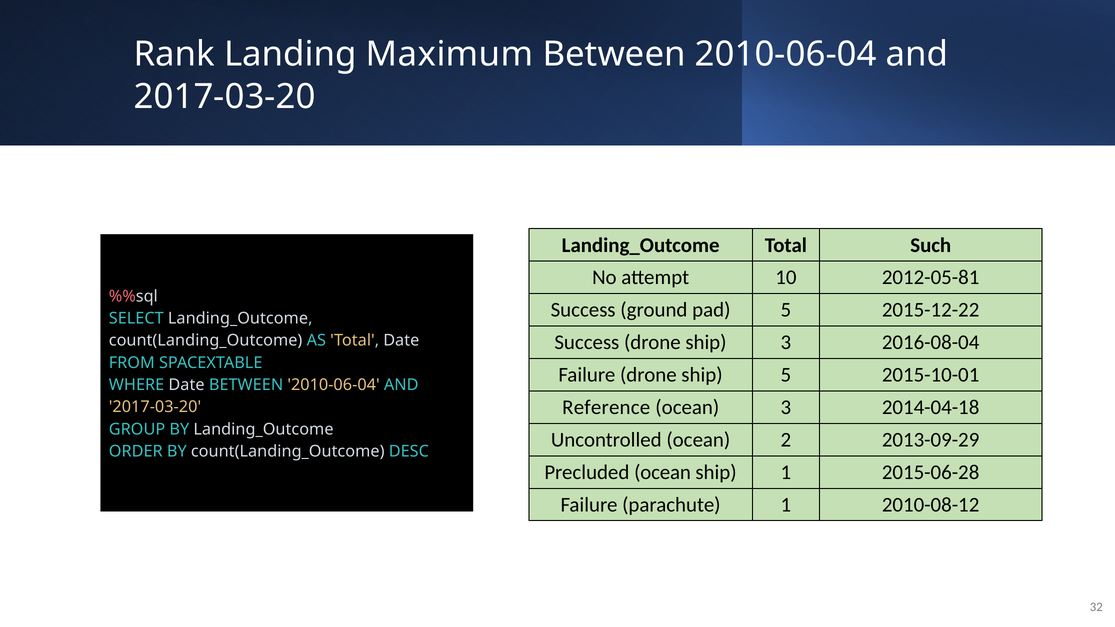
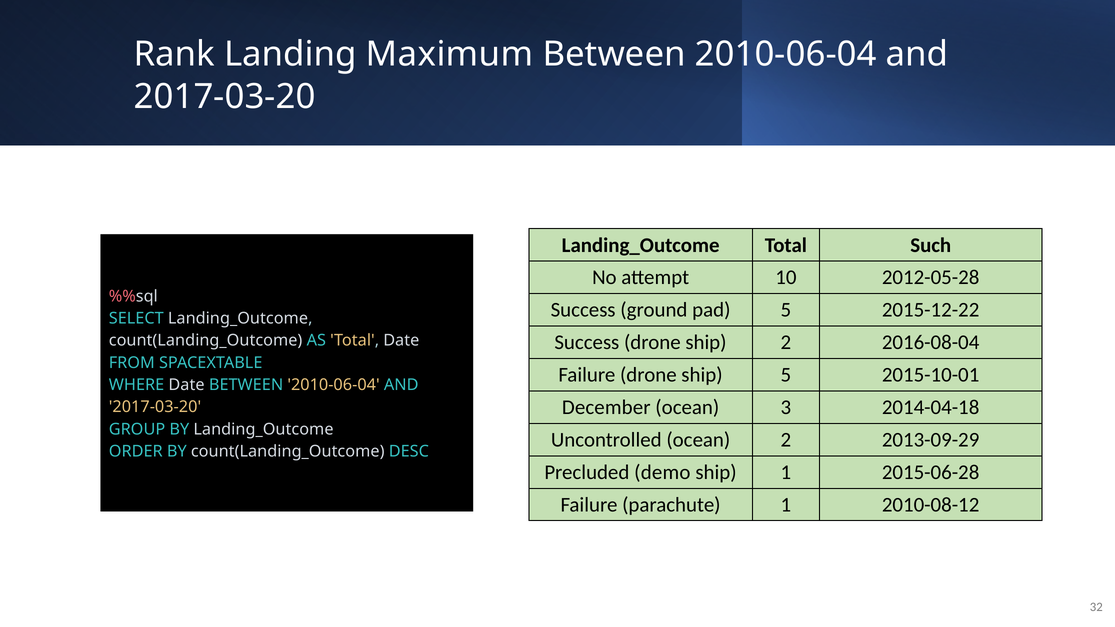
2012-05-81: 2012-05-81 -> 2012-05-28 (931, 278)
ship 3: 3 -> 2 (786, 343)
Reference: Reference -> December (606, 408)
Precluded ocean: ocean -> demo (662, 472)
